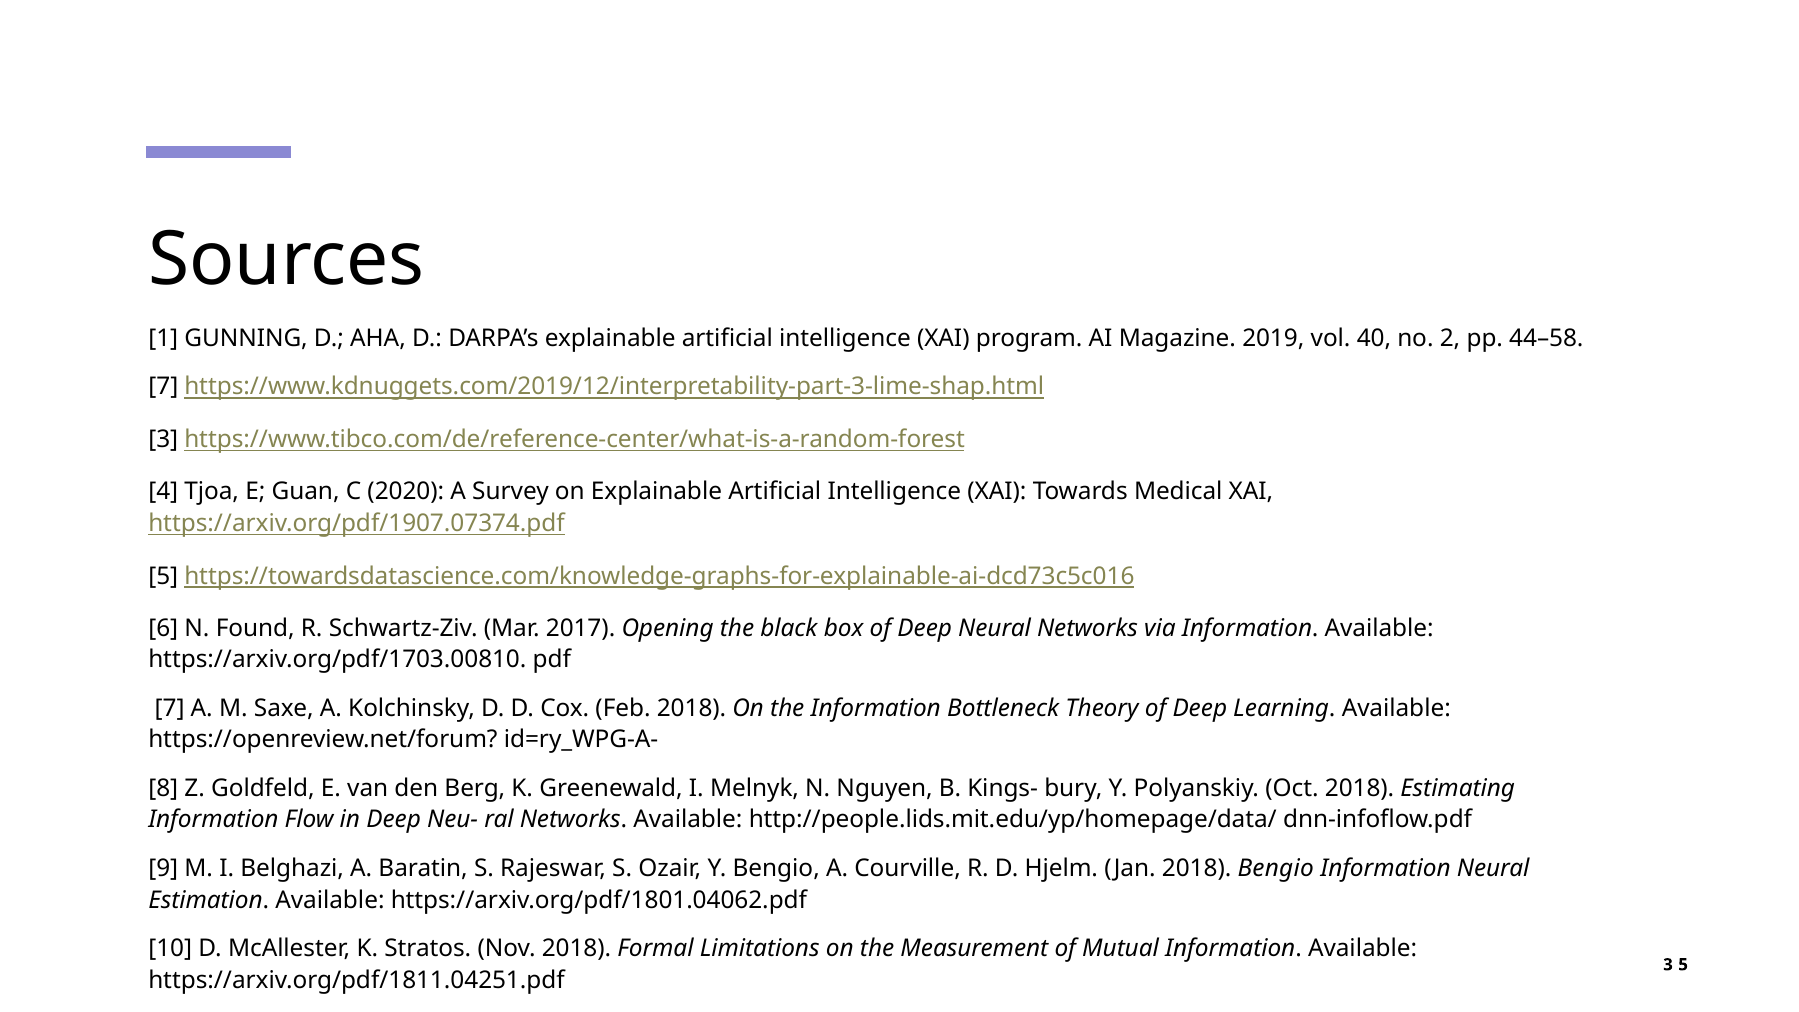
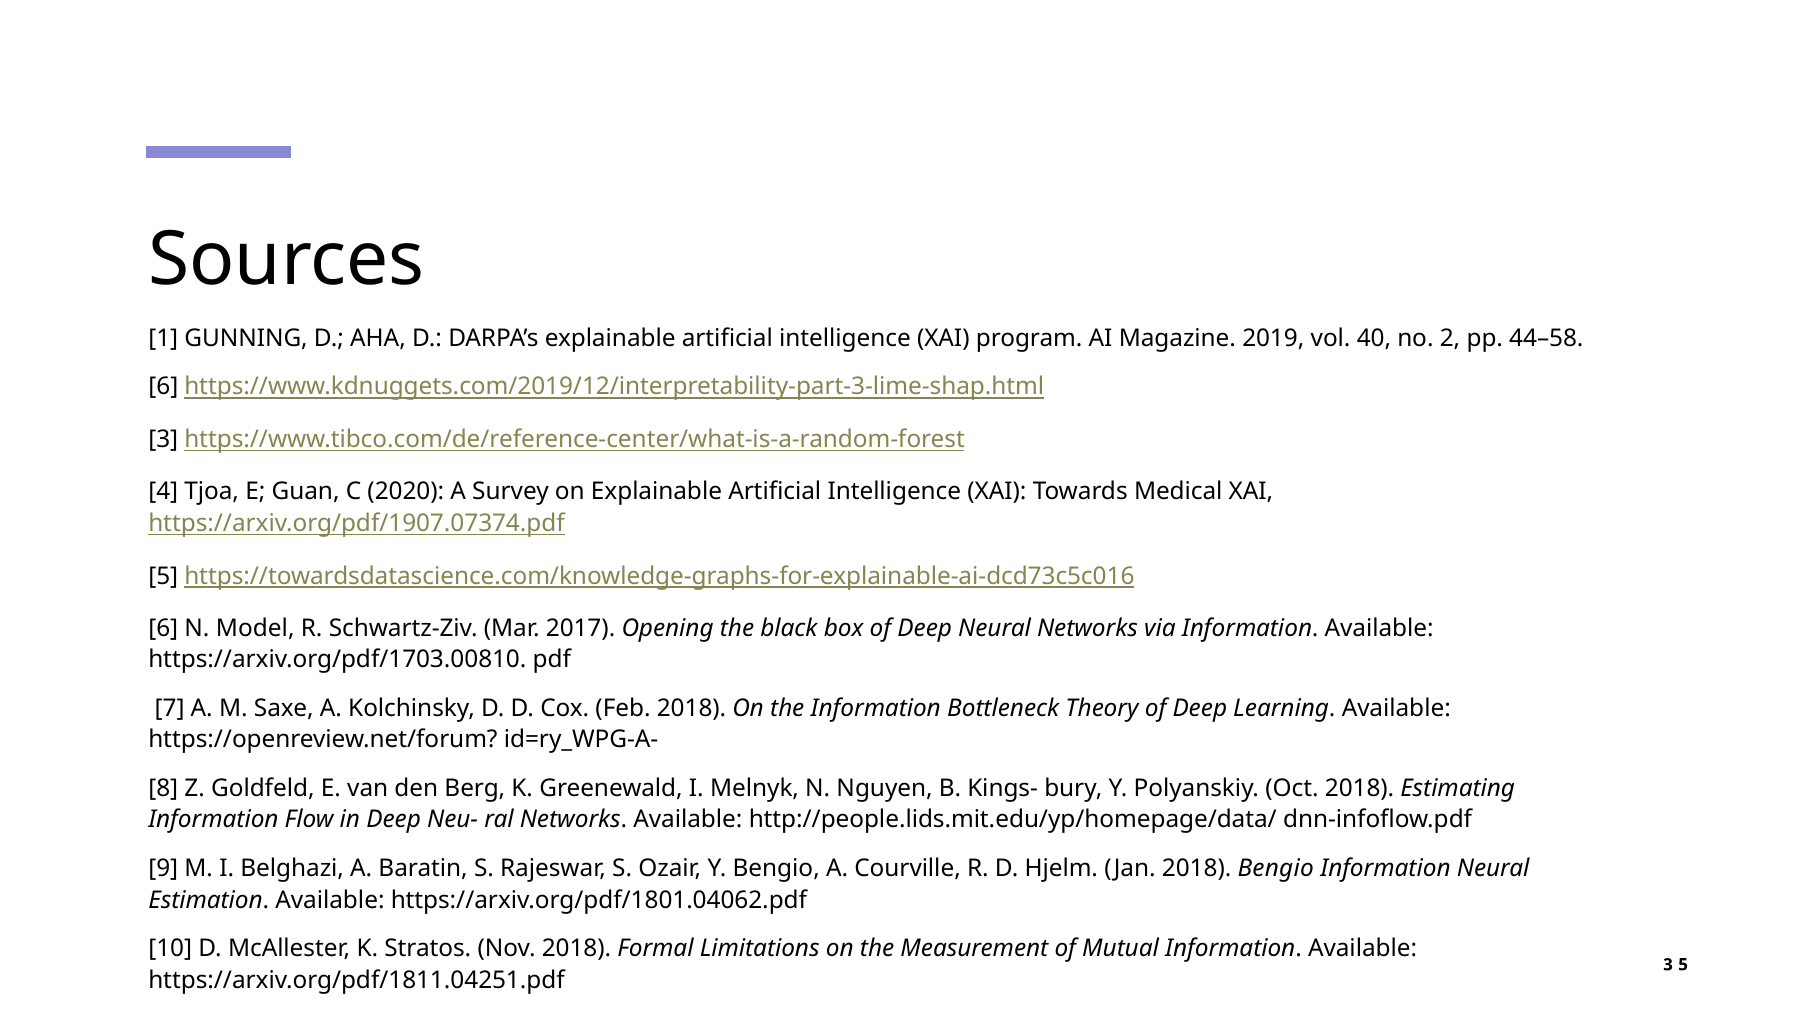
7: 7 -> 6 (163, 387)
Found: Found -> Model (255, 628)
